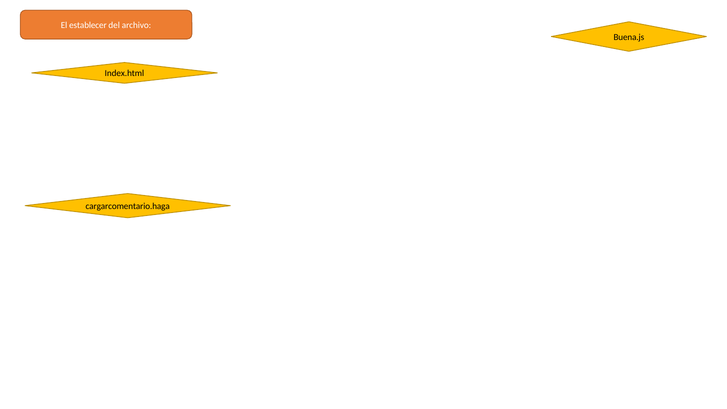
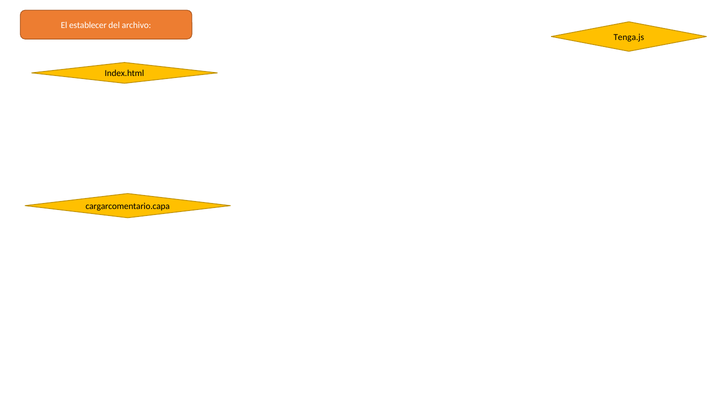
Buena.js: Buena.js -> Tenga.js (629, 37)
cargarcomentario.haga: cargarcomentario.haga -> cargarcomentario.capa (128, 206)
